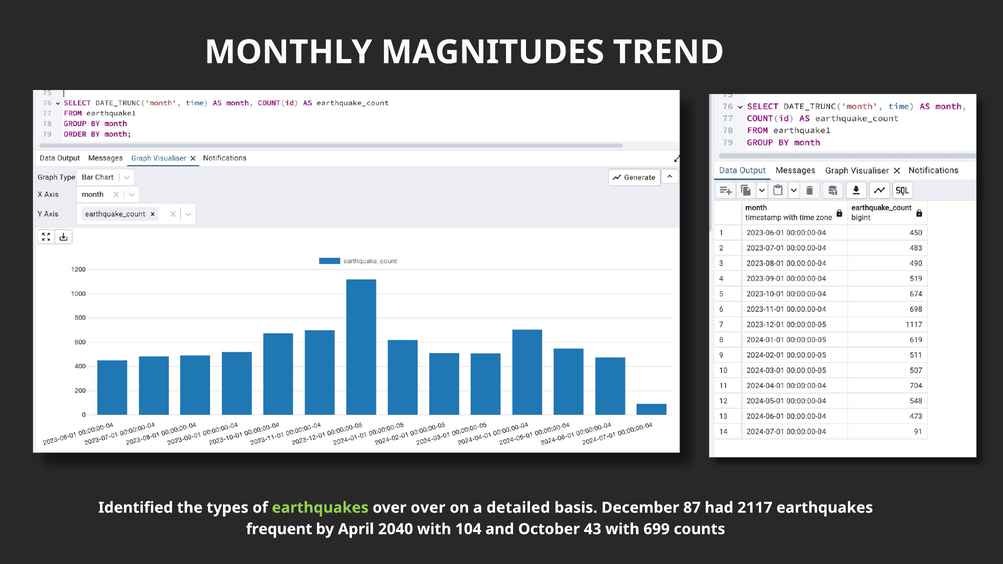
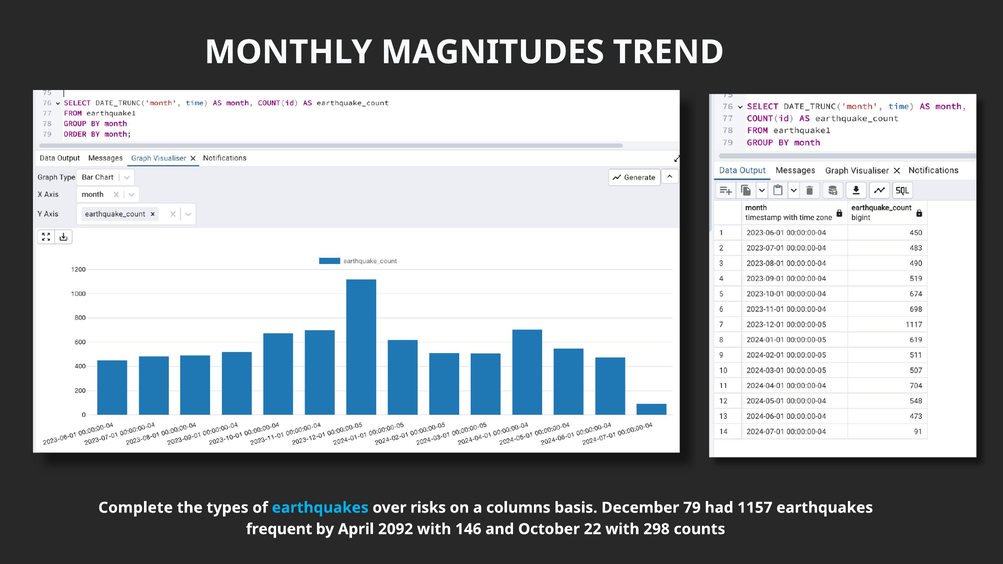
Identified: Identified -> Complete (136, 508)
earthquakes colour: light green -> light blue (320, 508)
over over: over -> risks (428, 508)
detailed: detailed -> columns (518, 508)
87: 87 -> 79 (692, 508)
2117: 2117 -> 1157 (755, 508)
2040: 2040 -> 2092 (396, 529)
104: 104 -> 146 (468, 529)
43: 43 -> 22 (593, 529)
699: 699 -> 298 (657, 529)
